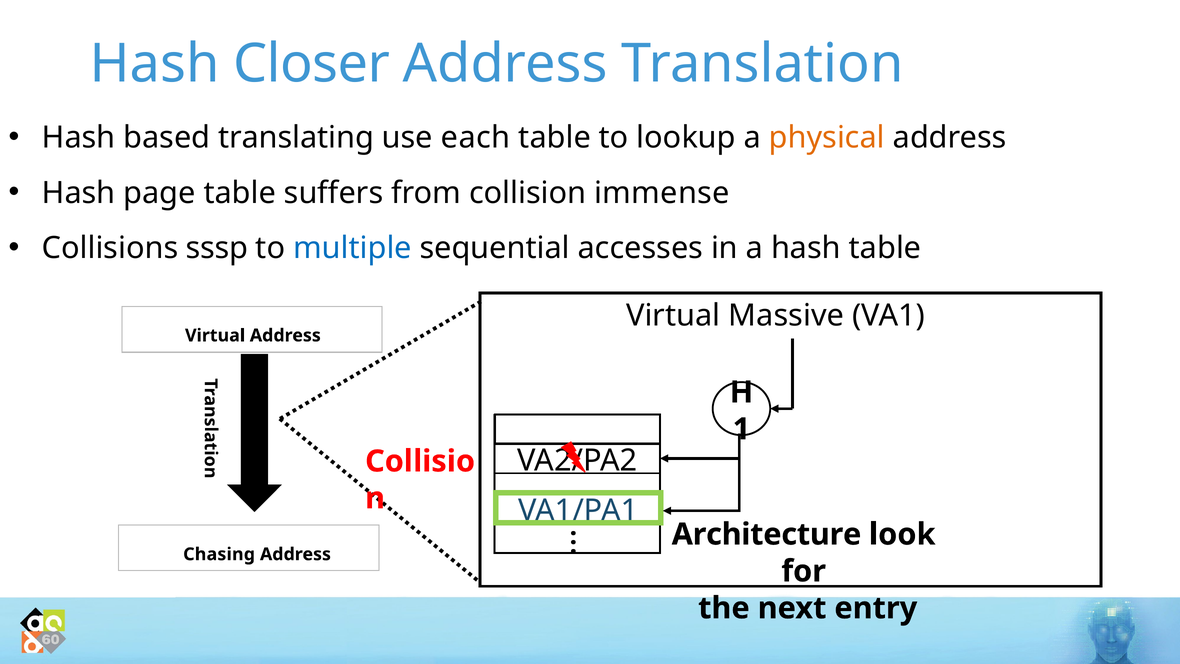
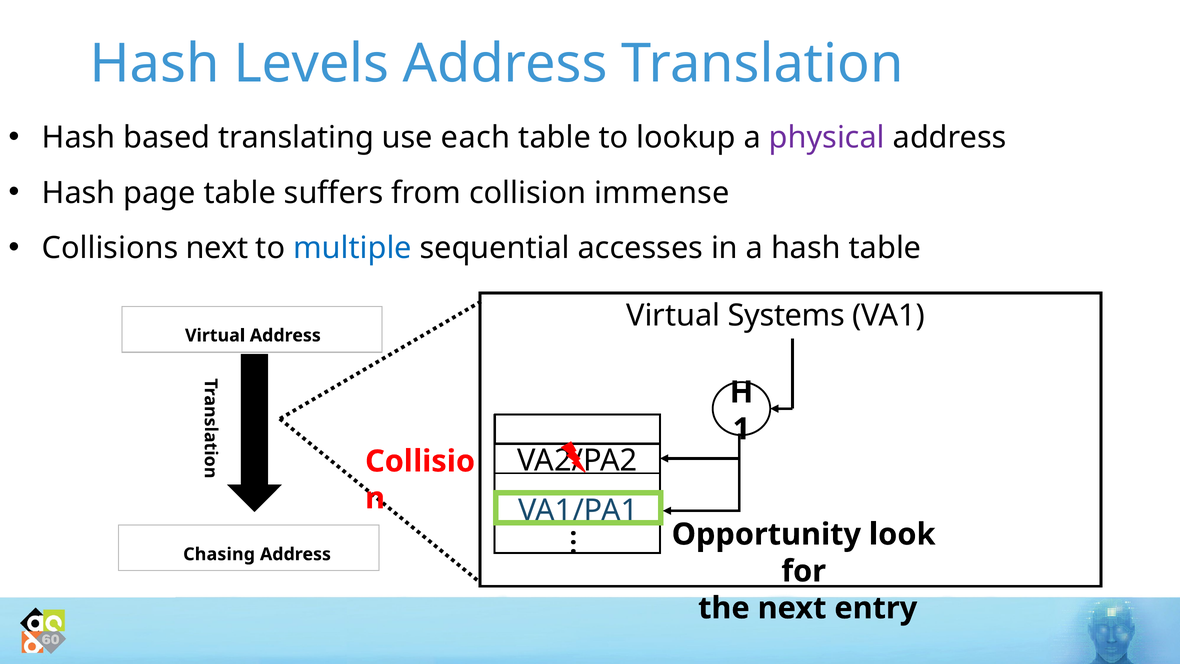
Closer: Closer -> Levels (311, 64)
physical colour: orange -> purple (827, 138)
Collisions sssp: sssp -> next (217, 248)
Massive: Massive -> Systems (786, 316)
Architecture: Architecture -> Opportunity (766, 534)
